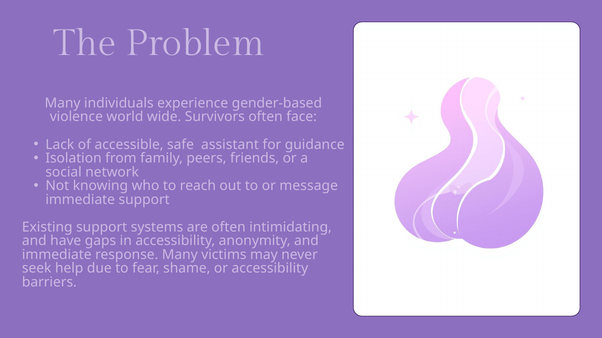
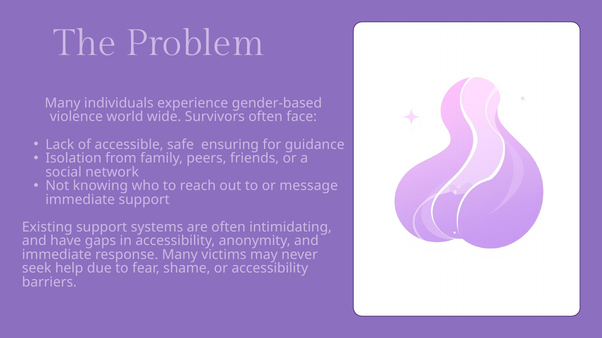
assistant: assistant -> ensuring (230, 145)
